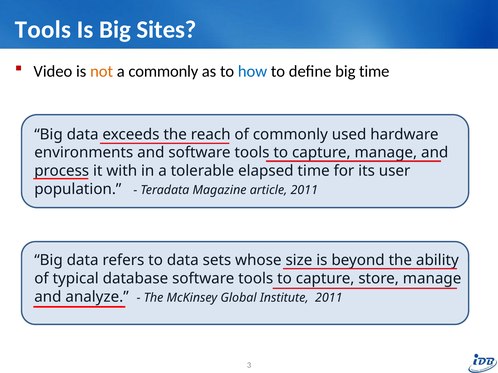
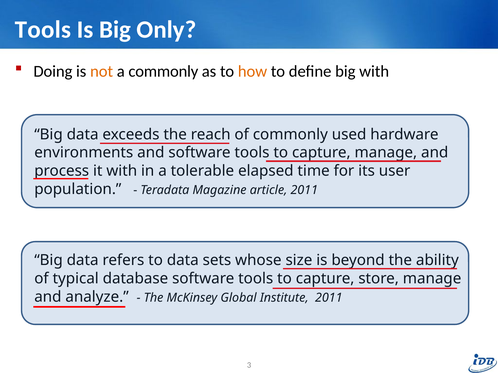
Sites: Sites -> Only (166, 30)
Video: Video -> Doing (53, 72)
how colour: blue -> orange (253, 72)
big time: time -> with (374, 72)
